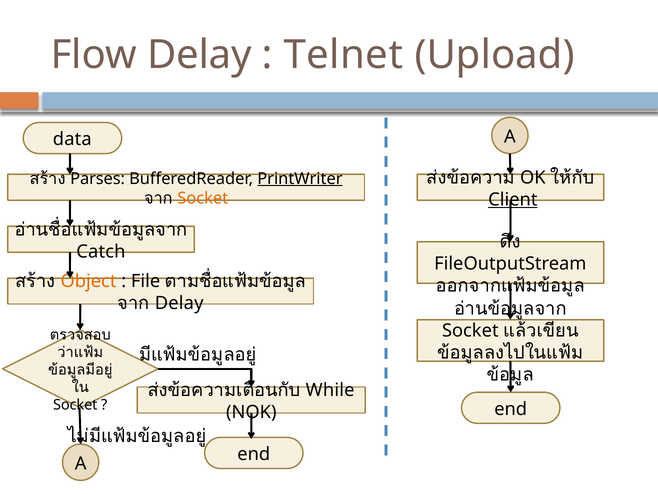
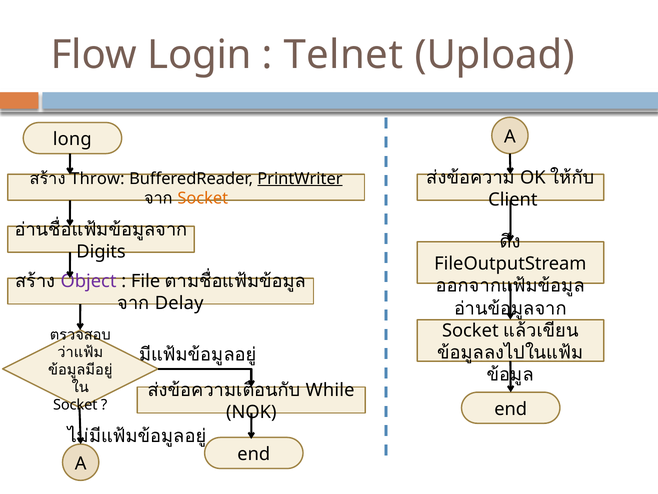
Flow Delay: Delay -> Login (199, 55)
data: data -> long (72, 139)
Parses: Parses -> Throw (97, 178)
Client underline: present -> none (513, 199)
Catch: Catch -> Digits (101, 251)
Object colour: orange -> purple (88, 281)
